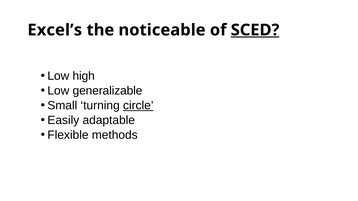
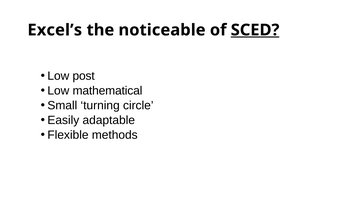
high: high -> post (84, 76)
generalizable: generalizable -> mathematical (107, 91)
circle underline: present -> none (138, 106)
